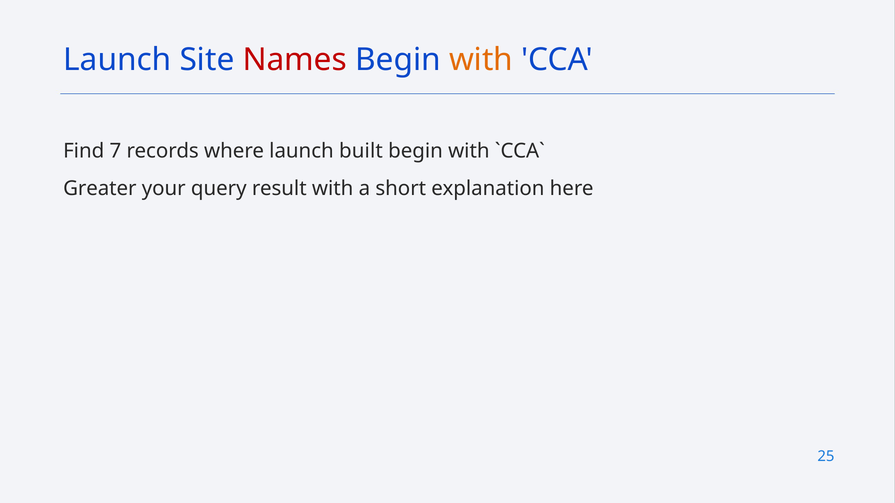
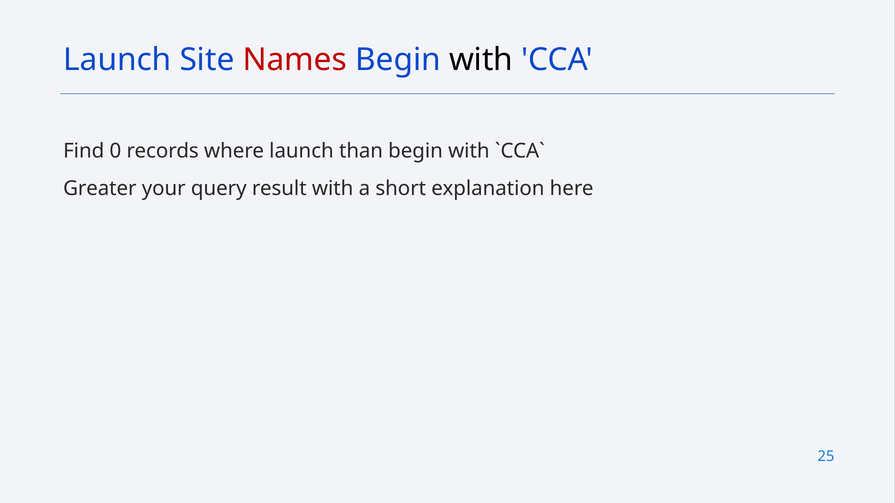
with colour: orange -> black (481, 60)
7: 7 -> 0 (115, 151)
built: built -> than (361, 151)
